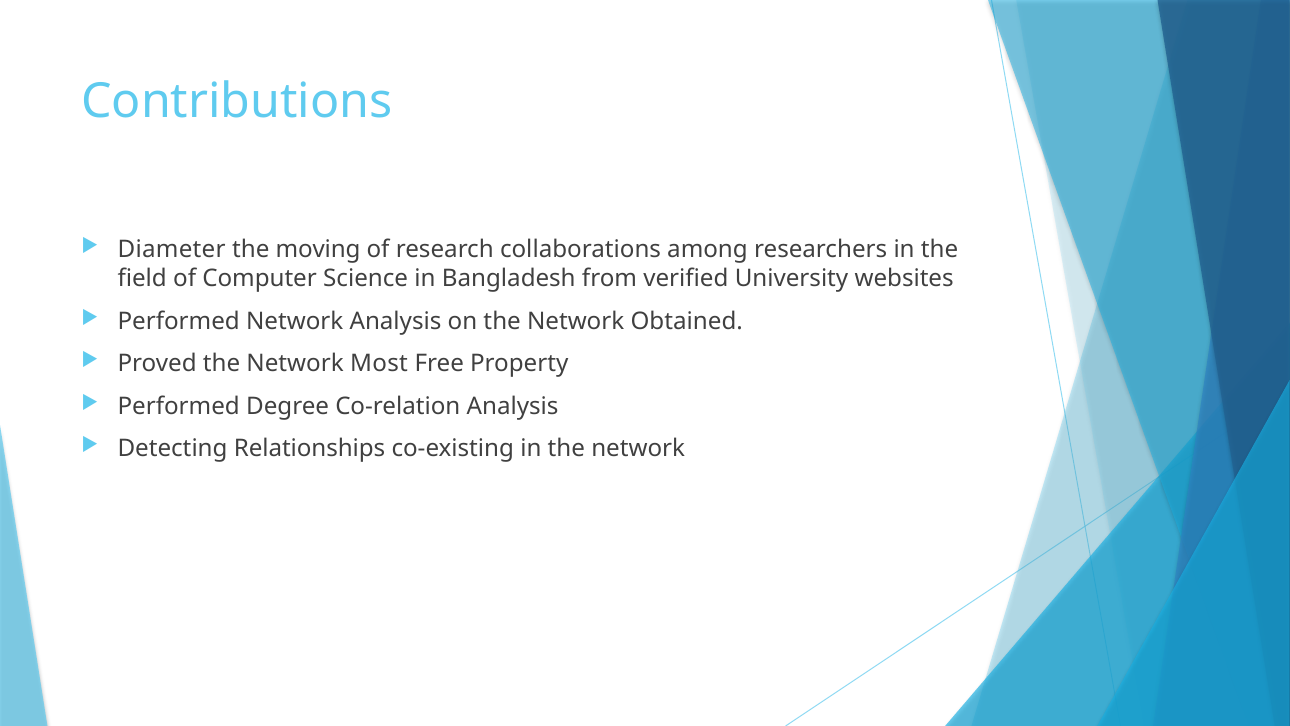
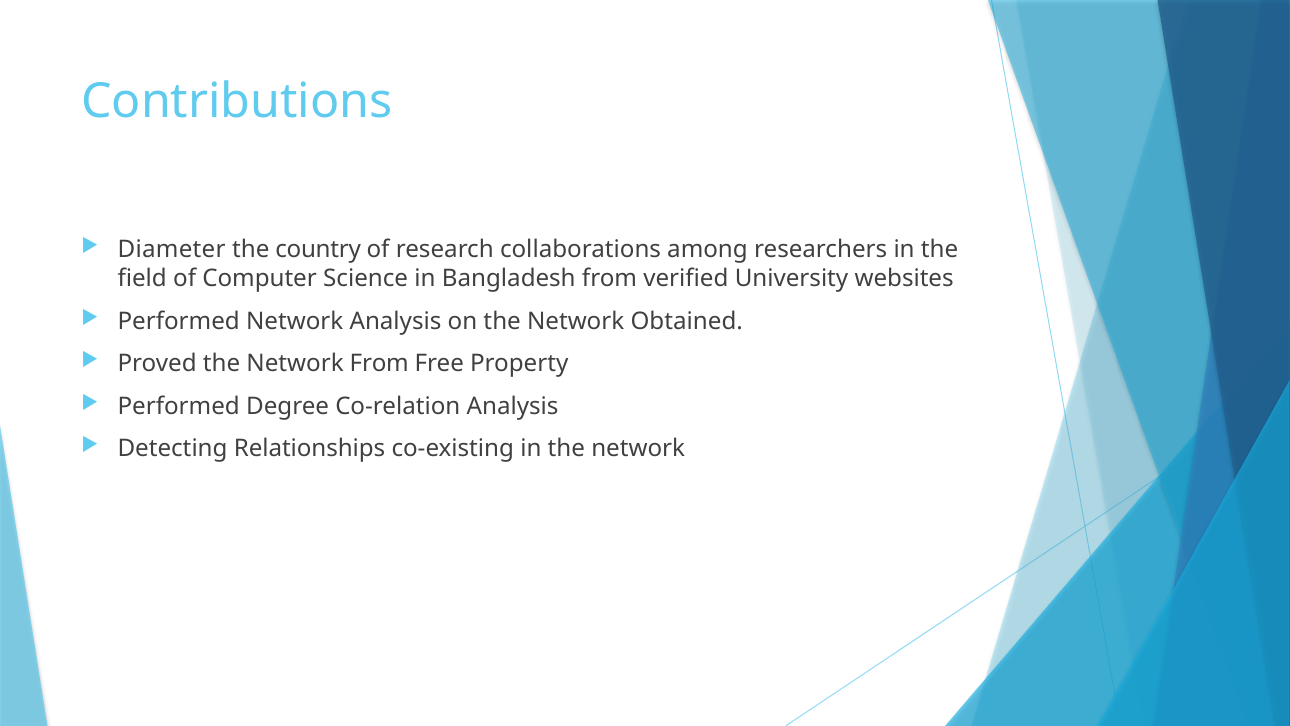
moving: moving -> country (318, 250)
Network Most: Most -> From (379, 364)
